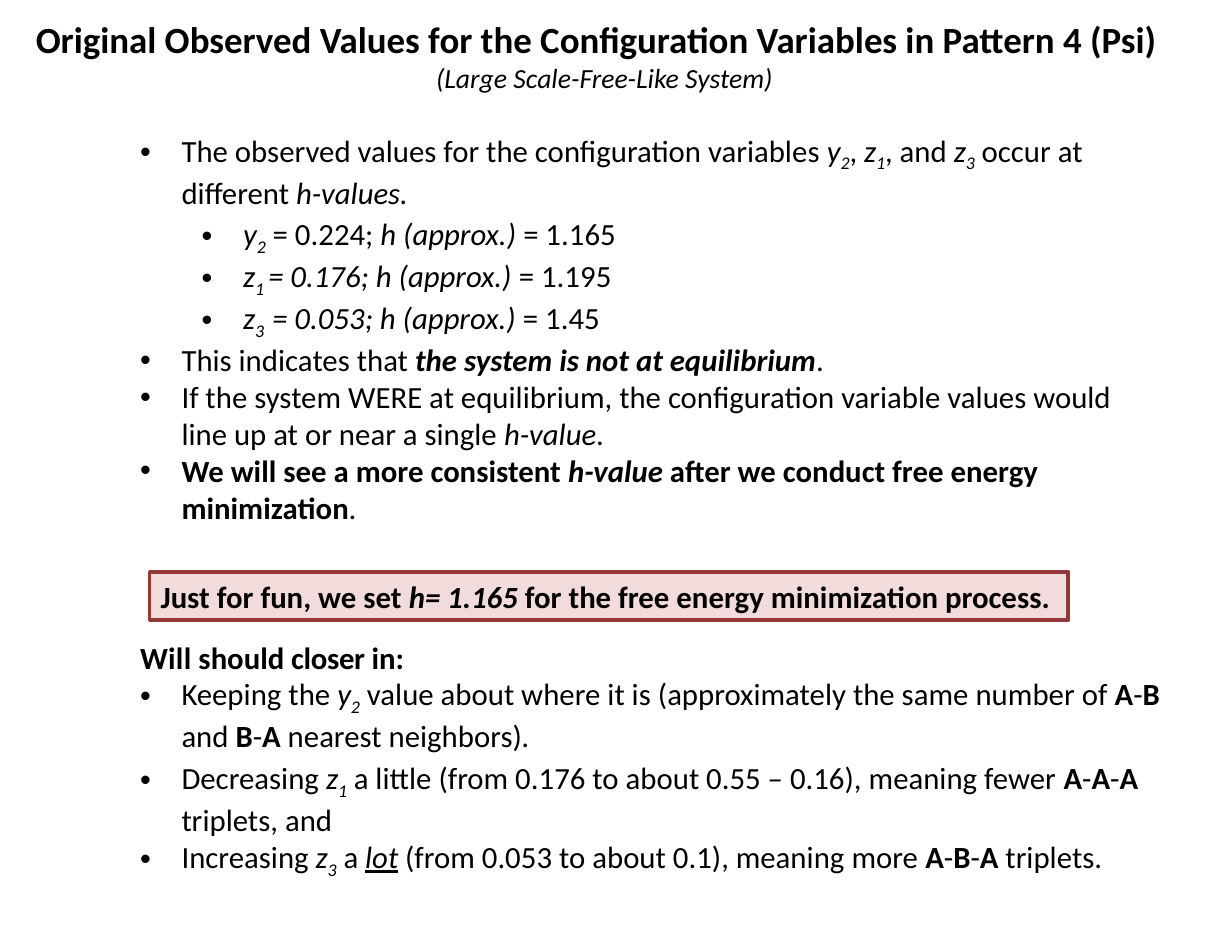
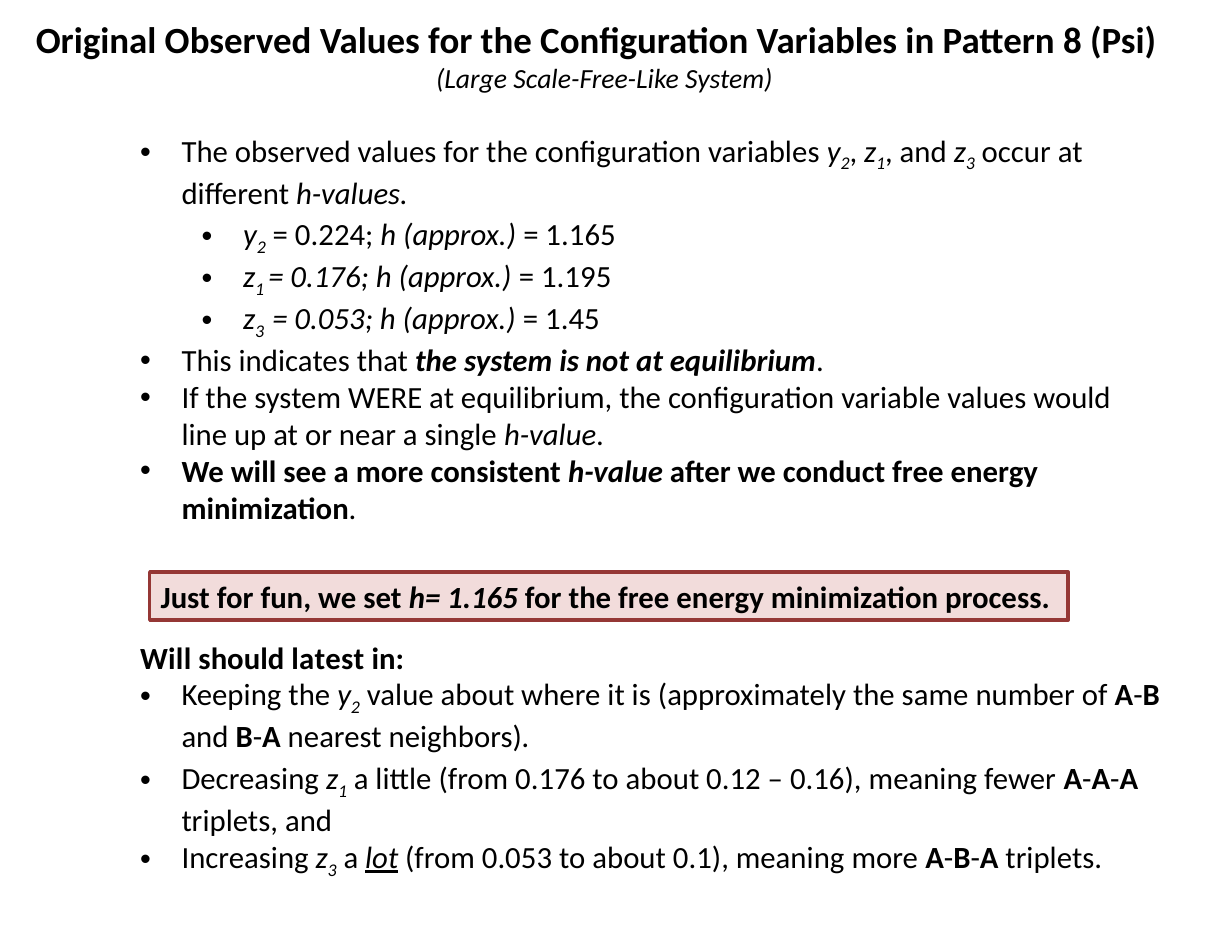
4: 4 -> 8 (1073, 41)
closer: closer -> latest (328, 659)
0.55: 0.55 -> 0.12 (733, 780)
